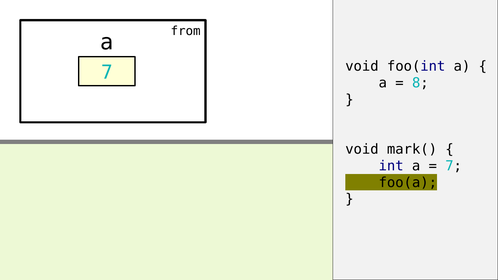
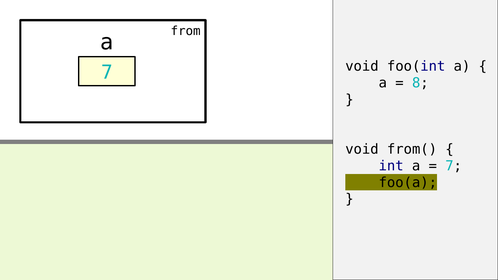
mark(: mark( -> from( (412, 149)
